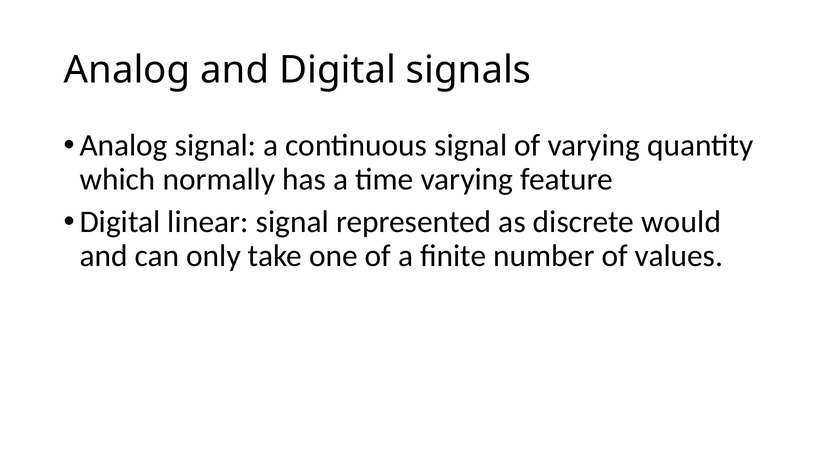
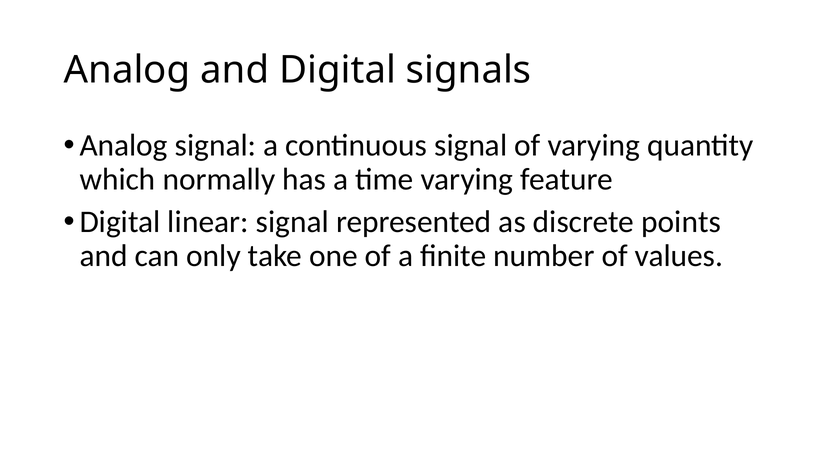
would: would -> points (681, 222)
